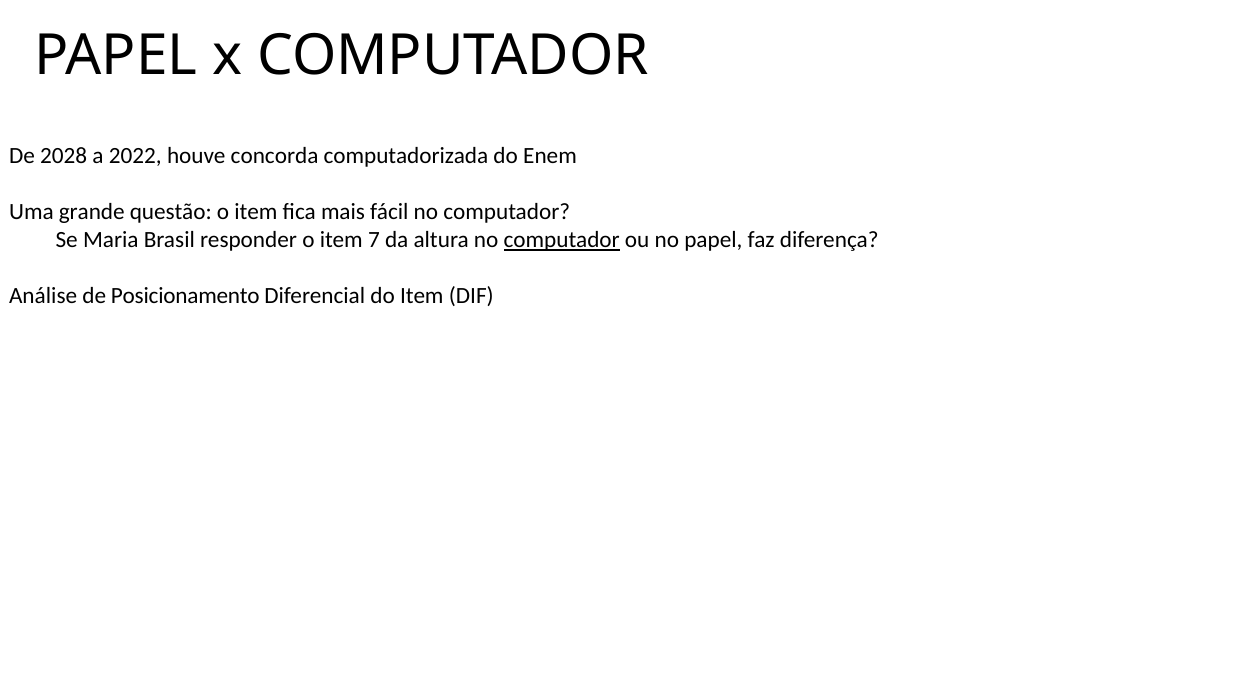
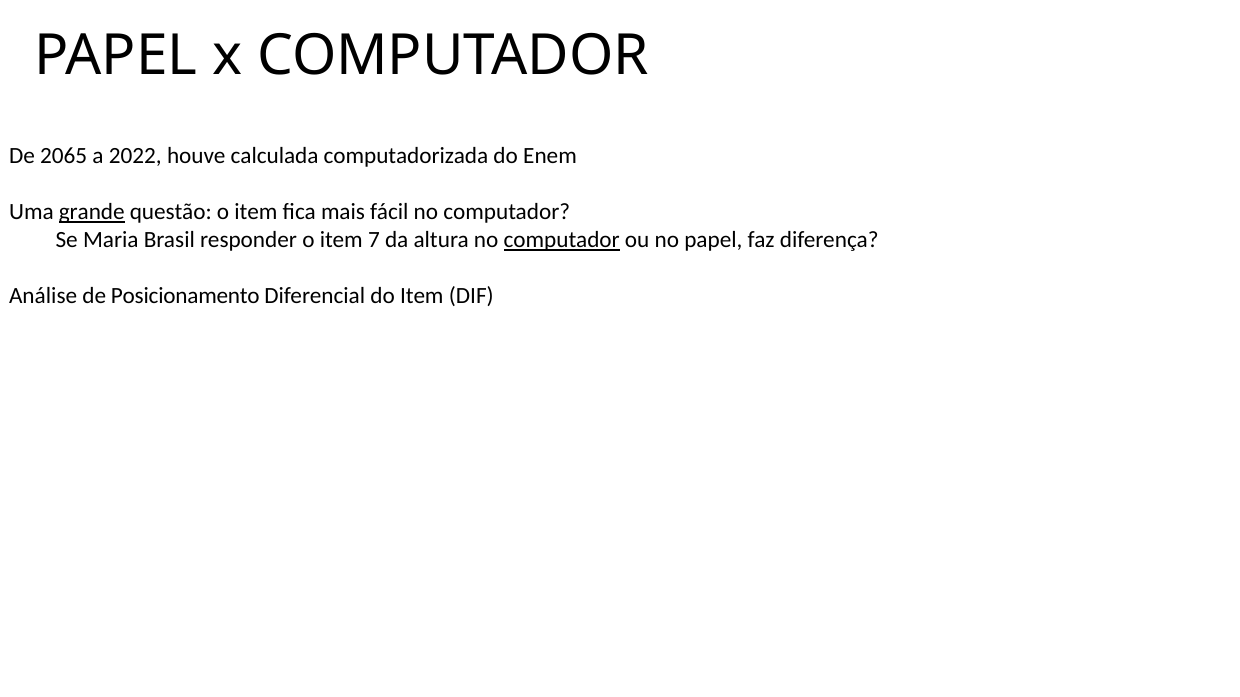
2028: 2028 -> 2065 (64, 156)
concorda: concorda -> calculada (275, 156)
grande underline: none -> present (92, 212)
